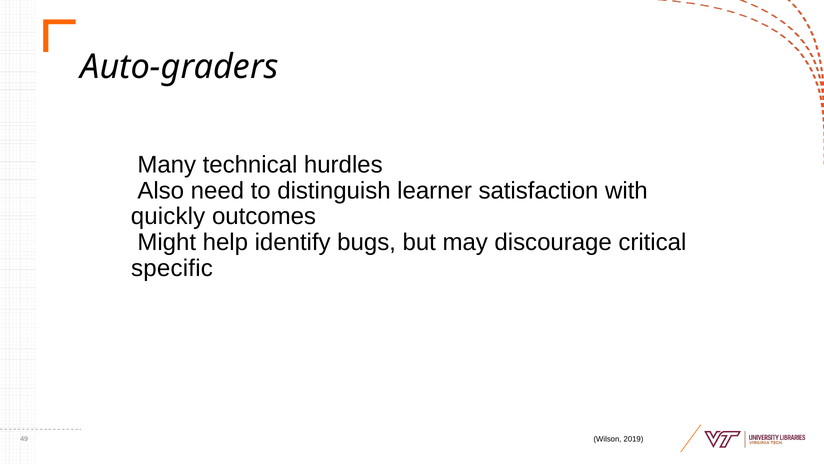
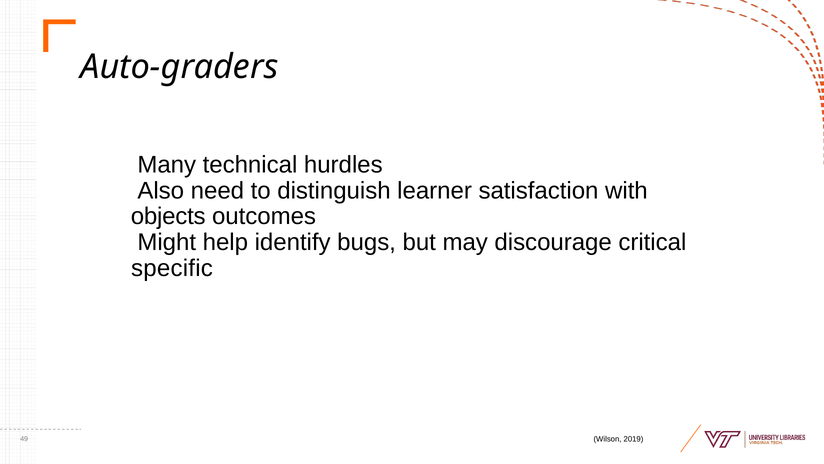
quickly: quickly -> objects (168, 216)
